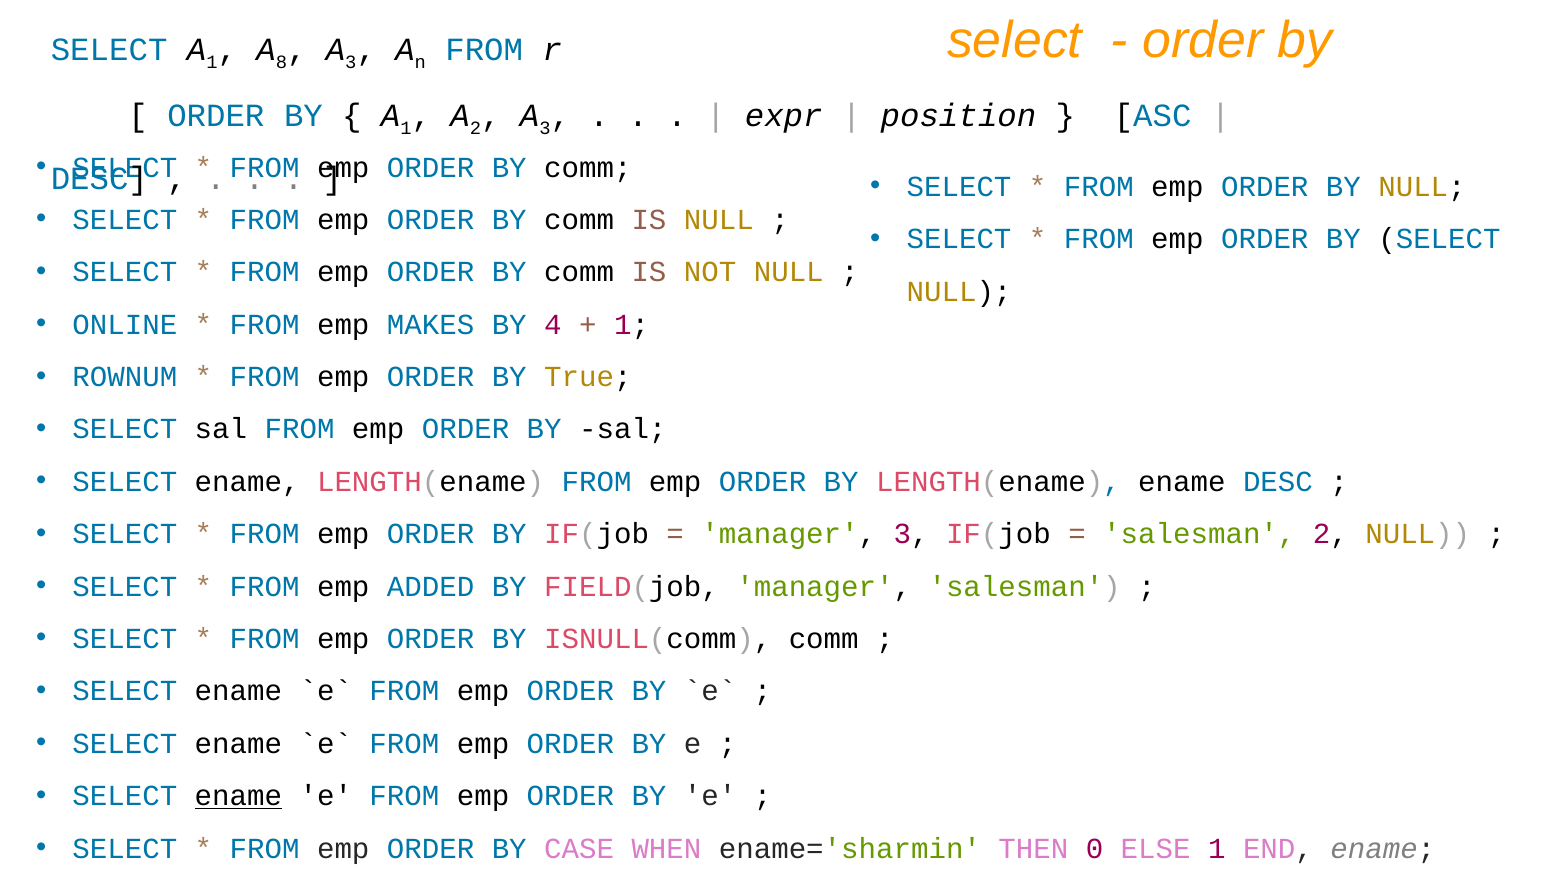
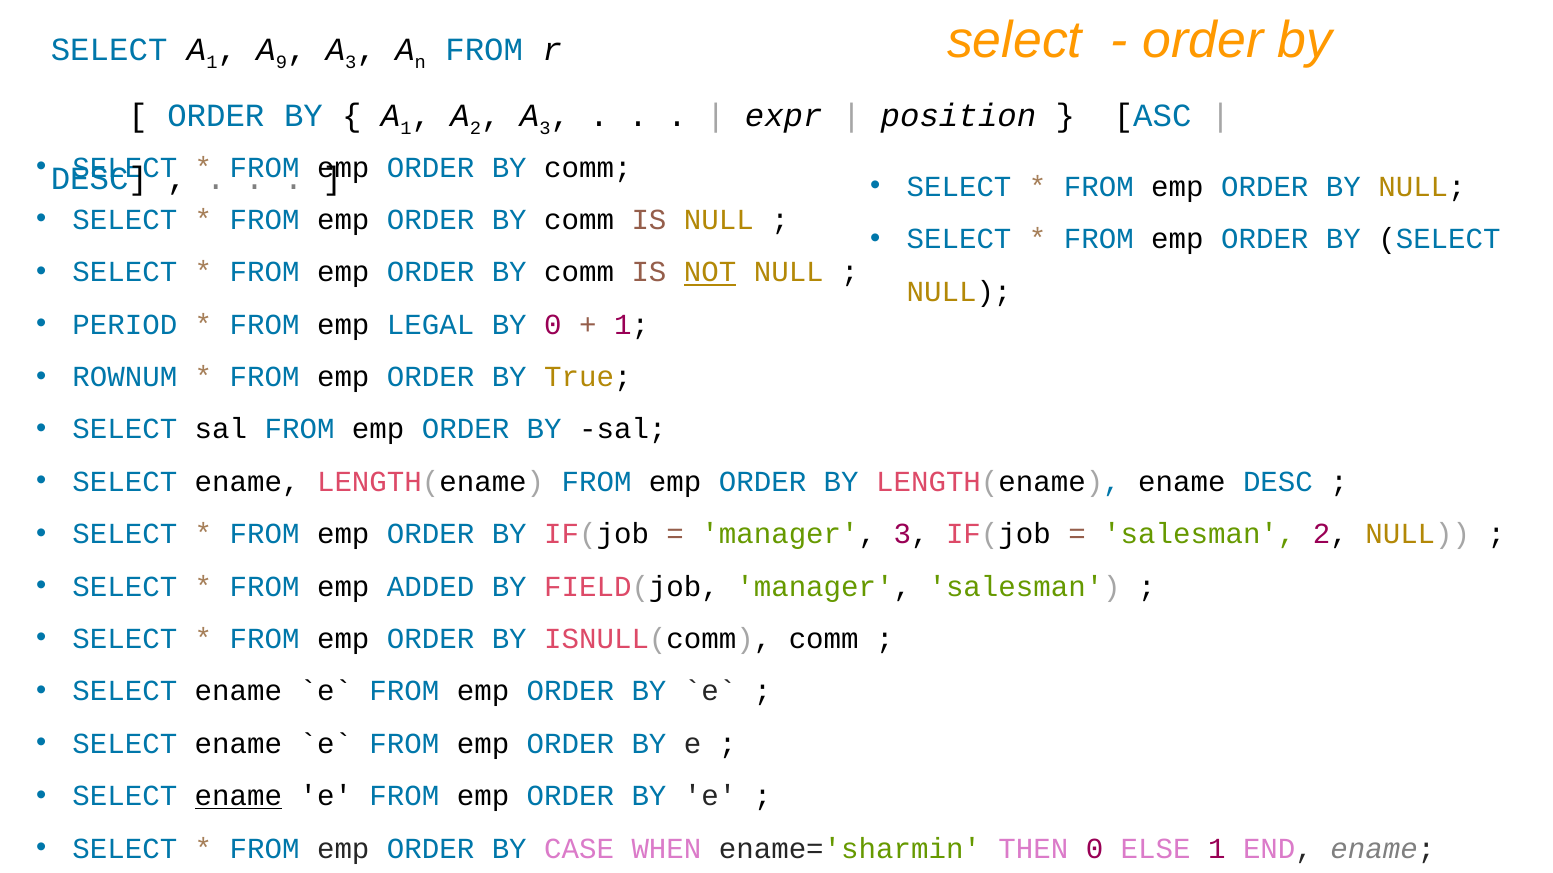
8: 8 -> 9 (281, 62)
NOT underline: none -> present (710, 272)
ONLINE: ONLINE -> PERIOD (125, 325)
MAKES: MAKES -> LEGAL (431, 325)
BY 4: 4 -> 0 (553, 325)
